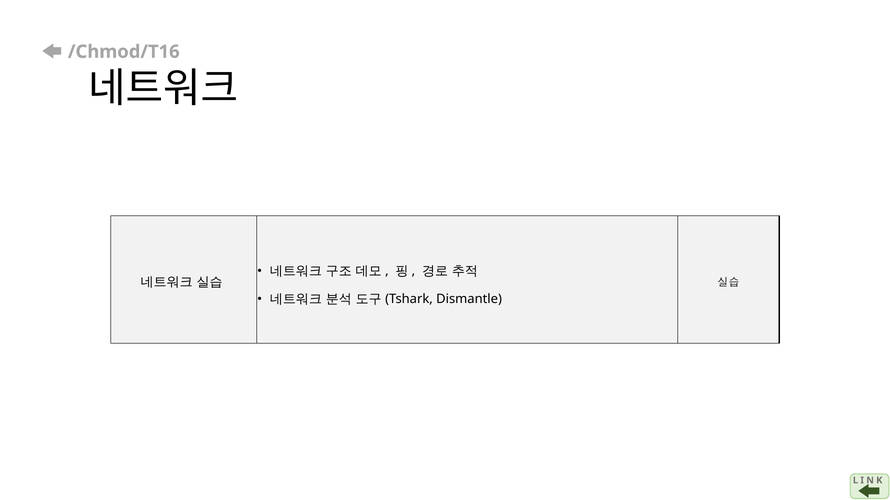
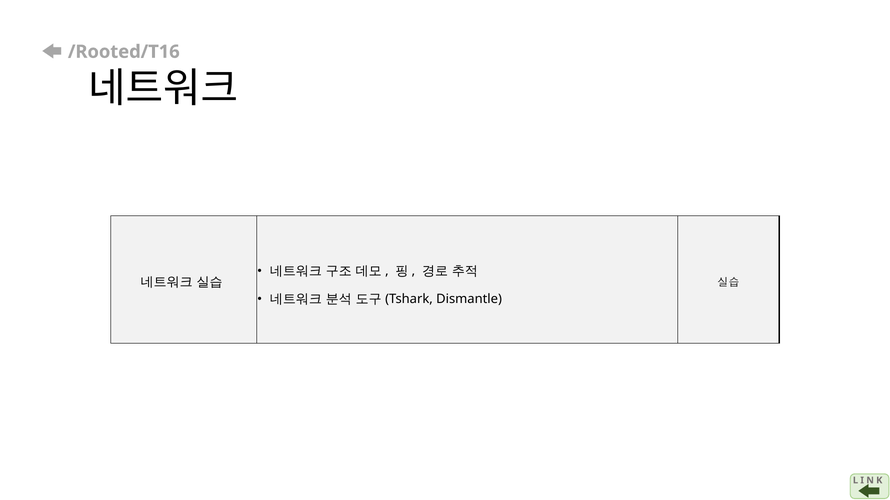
/Chmod/T16: /Chmod/T16 -> /Rooted/T16 (124, 52)
